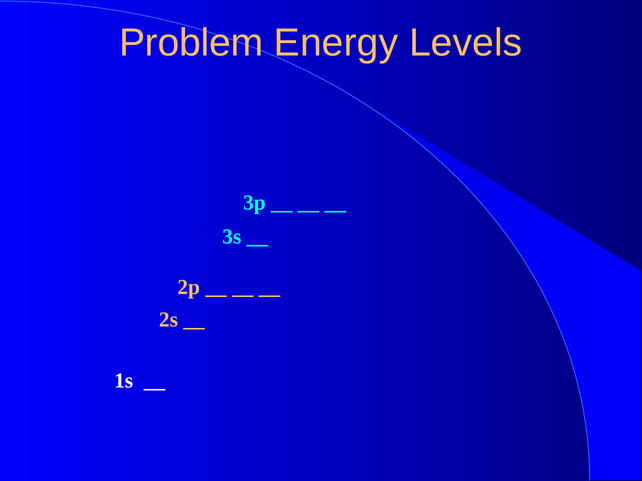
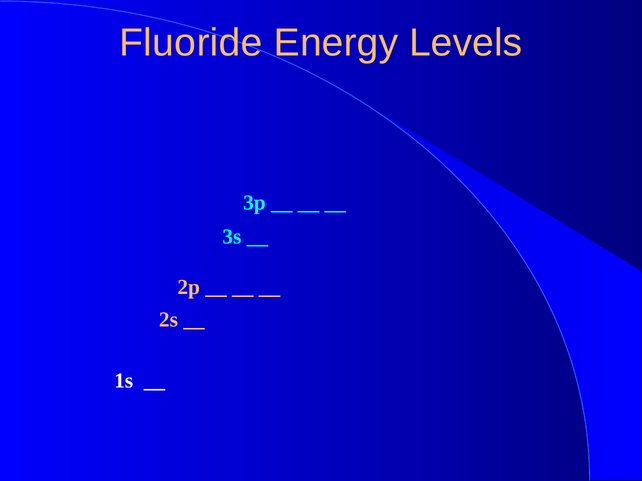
Problem: Problem -> Fluoride (191, 43)
